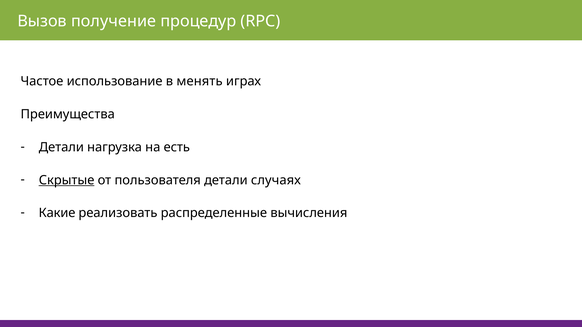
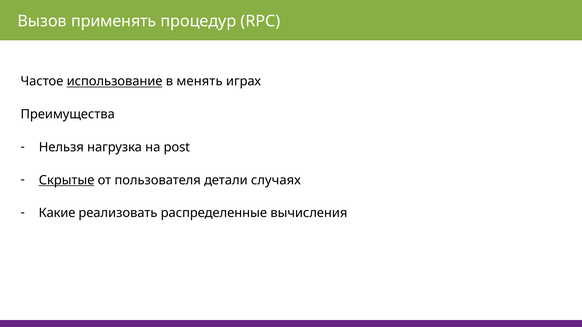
получение: получение -> применять (114, 21)
использование underline: none -> present (115, 81)
Детали: Детали -> Нельзя (61, 147)
есть: есть -> post (177, 147)
